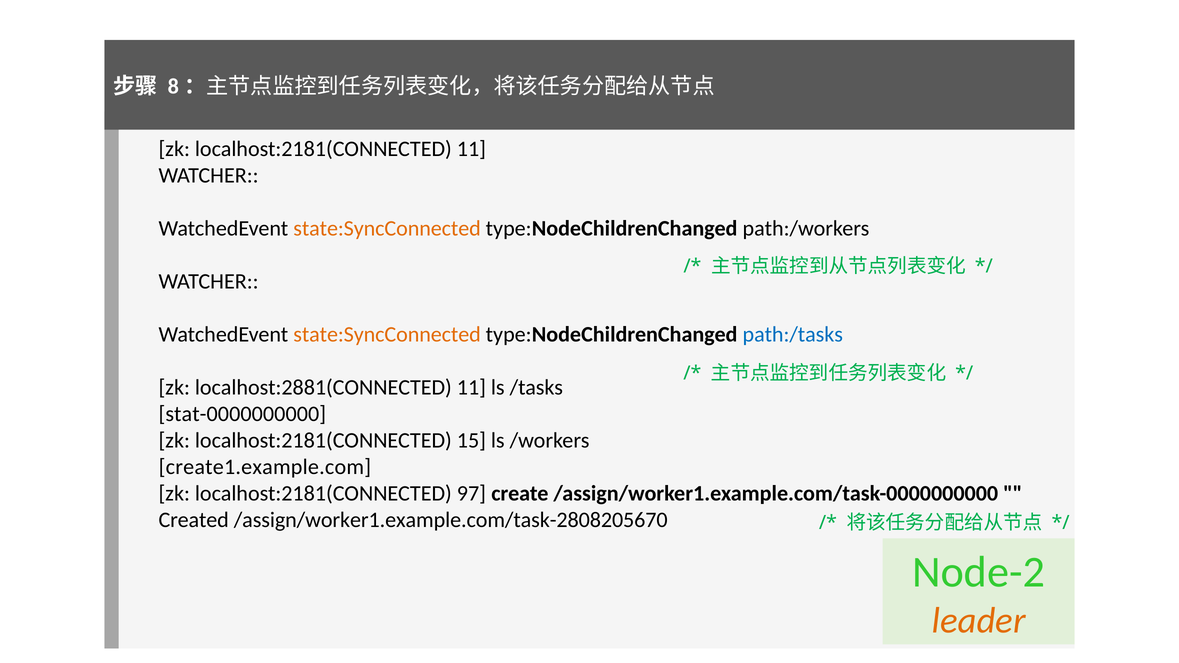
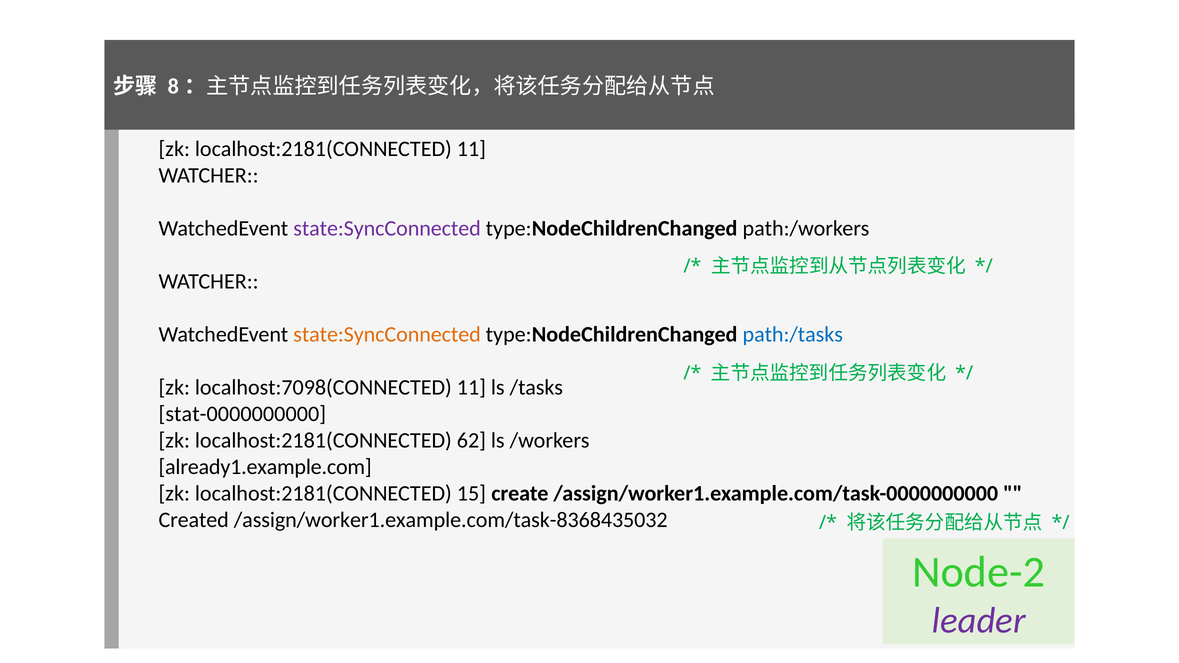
state:SyncConnected colour: orange -> purple (387, 228)
localhost:2881(CONNECTED: localhost:2881(CONNECTED -> localhost:7098(CONNECTED (323, 388)
15: 15 -> 62 (471, 441)
create1.example.com: create1.example.com -> already1.example.com (265, 467)
97: 97 -> 15 (471, 494)
/assign/worker1.example.com/task-2808205670: /assign/worker1.example.com/task-2808205670 -> /assign/worker1.example.com/task-8368435032 (451, 520)
leader colour: orange -> purple (979, 621)
